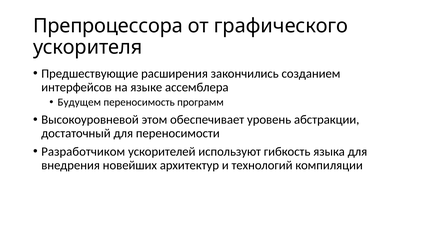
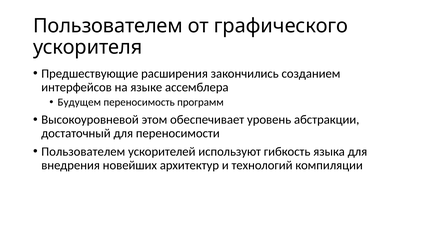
Препроцессора: Препроцессора -> Пользователем (108, 26)
Разработчиком: Разработчиком -> Пользователем (83, 151)
